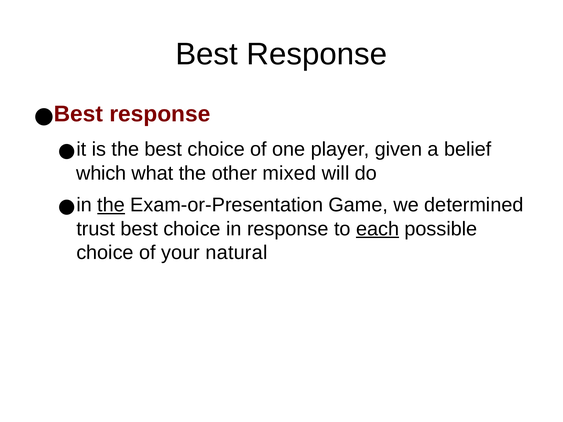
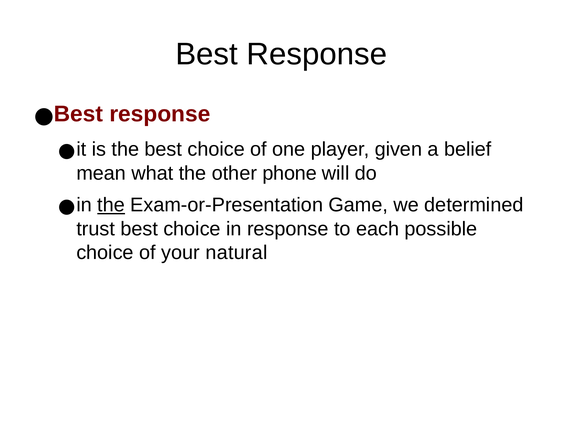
which: which -> mean (101, 173)
mixed: mixed -> phone (290, 173)
each underline: present -> none (378, 229)
